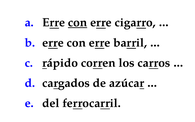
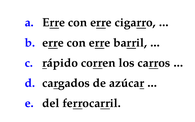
con underline: present -> none (78, 22)
